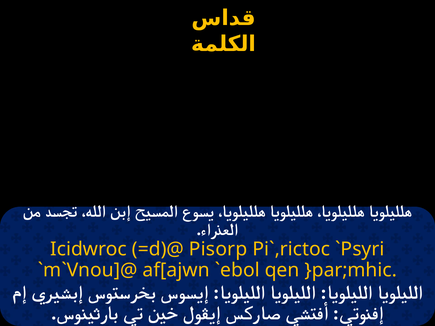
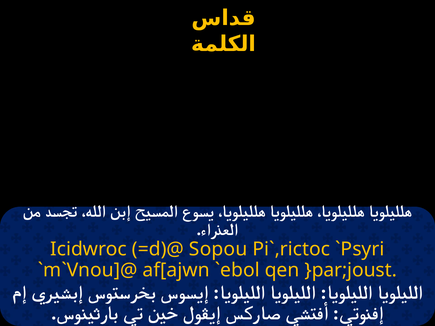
Pisorp: Pisorp -> Sopou (218, 249)
}par;mhic: }par;mhic -> }par;joust (351, 270)
